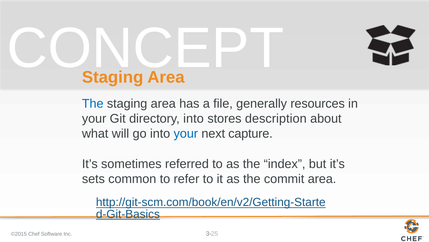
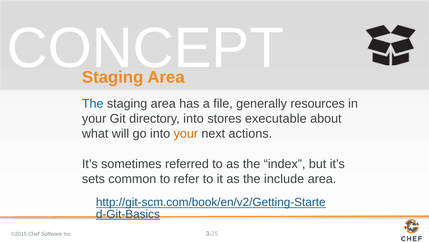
description: description -> executable (276, 118)
your colour: blue -> orange (186, 133)
capture: capture -> actions (250, 133)
commit: commit -> include (284, 178)
